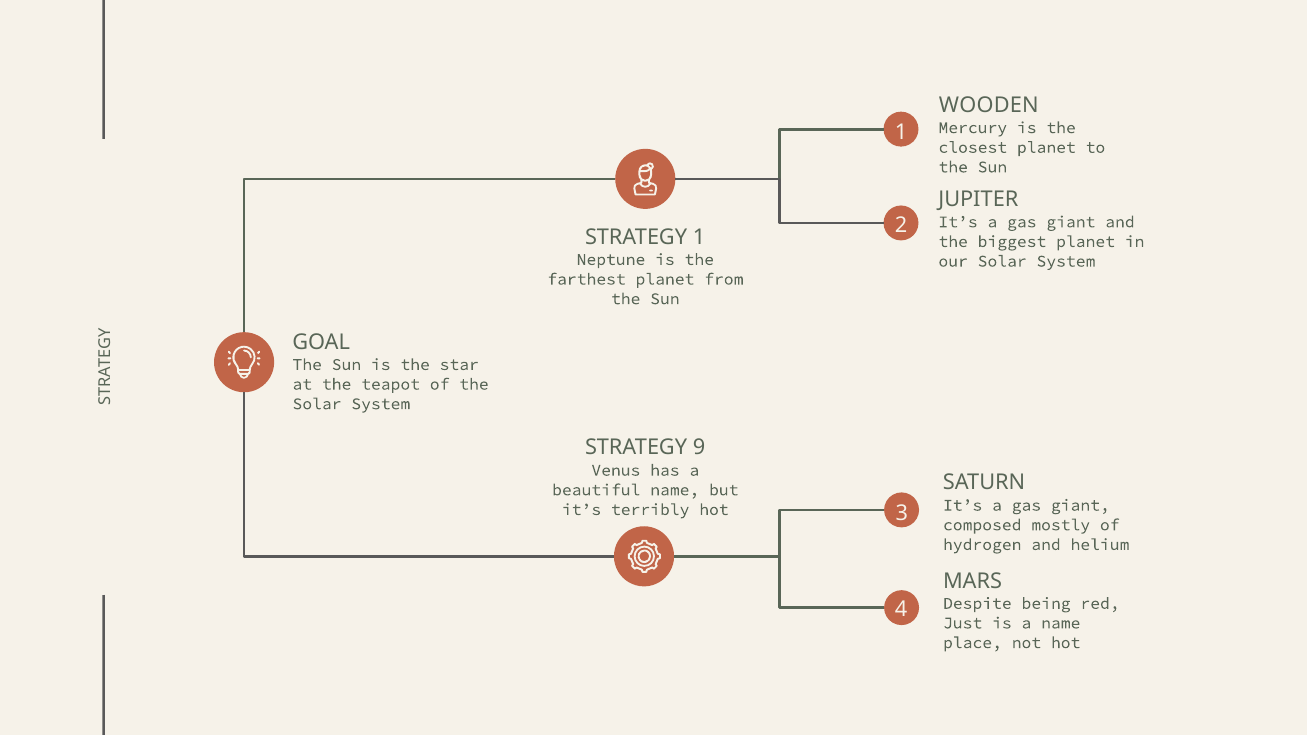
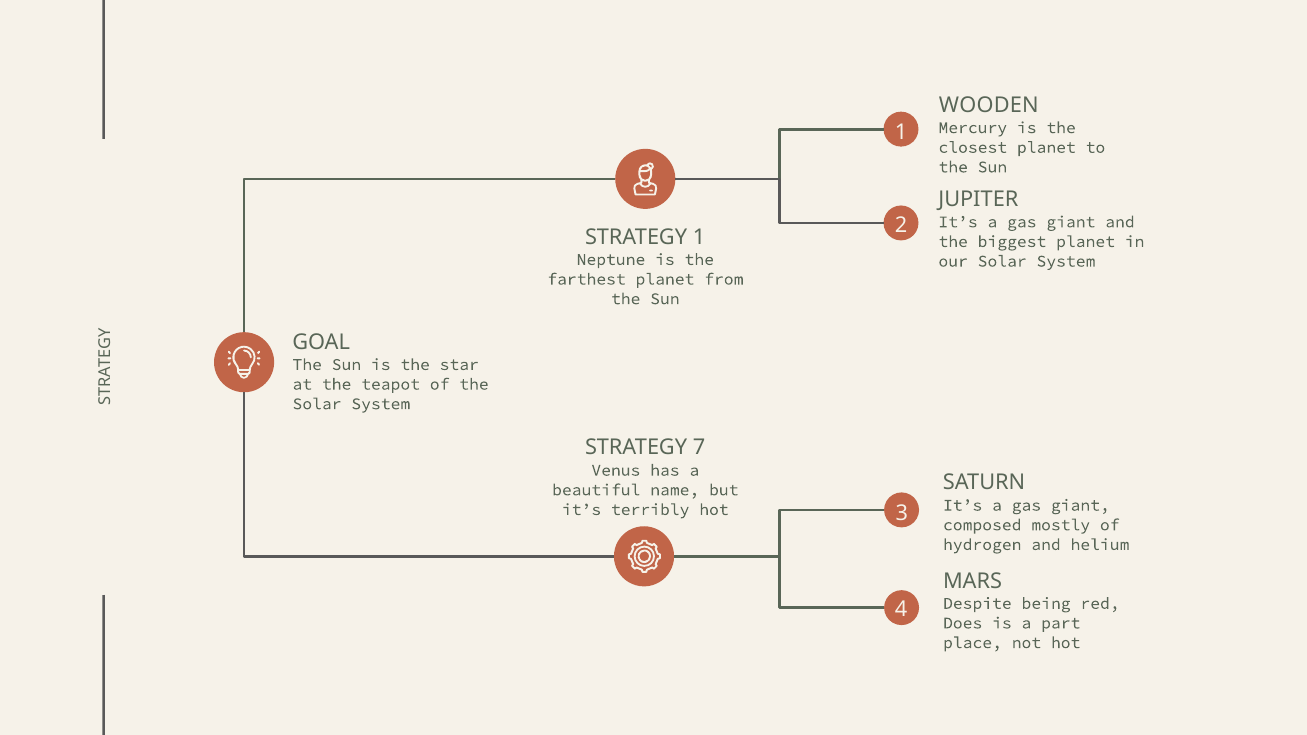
9: 9 -> 7 (699, 448)
Just: Just -> Does (963, 623)
a name: name -> part (1061, 623)
